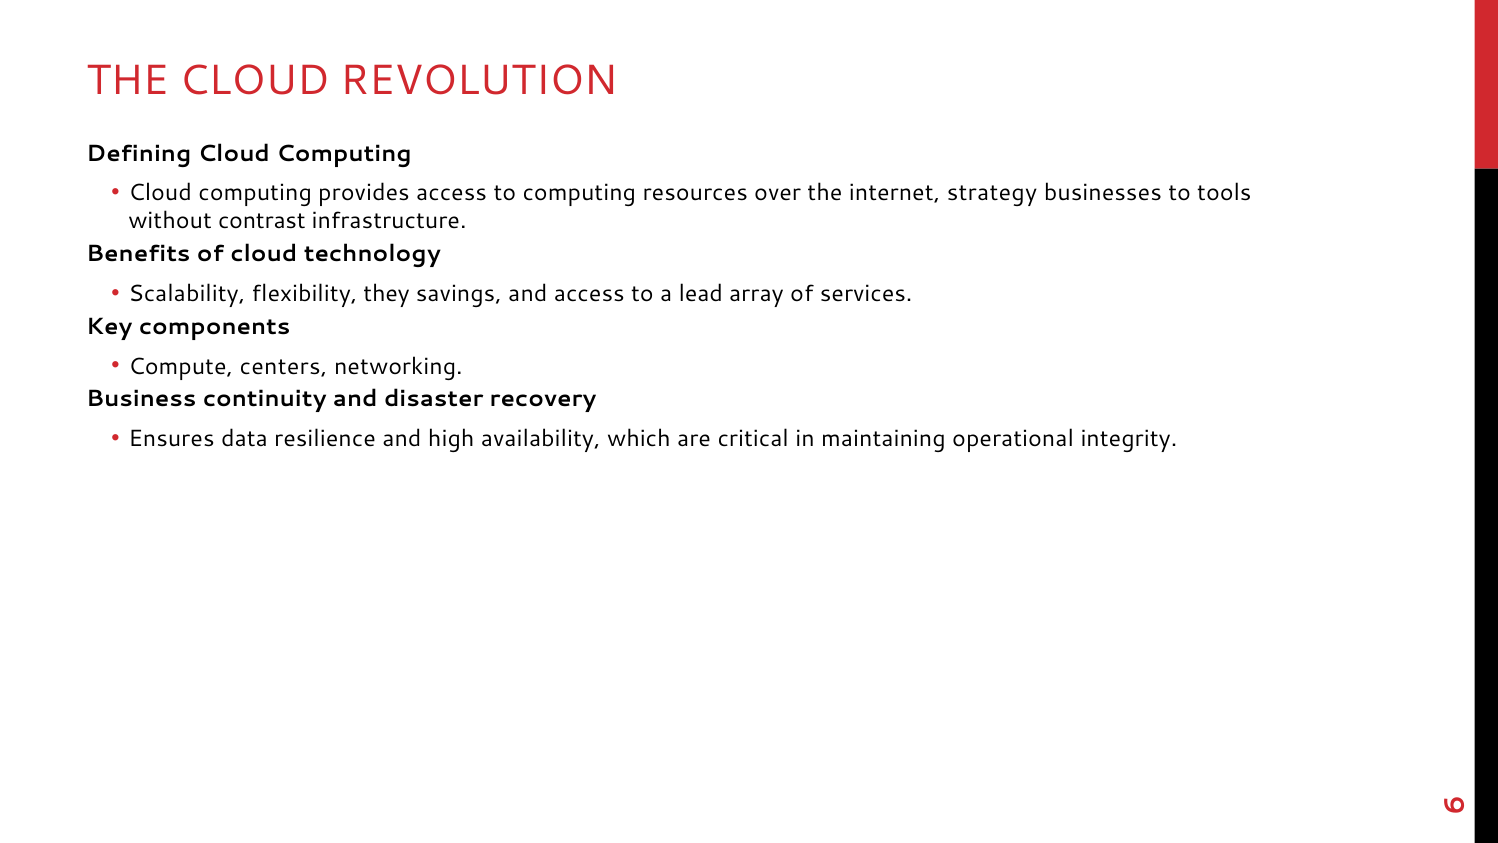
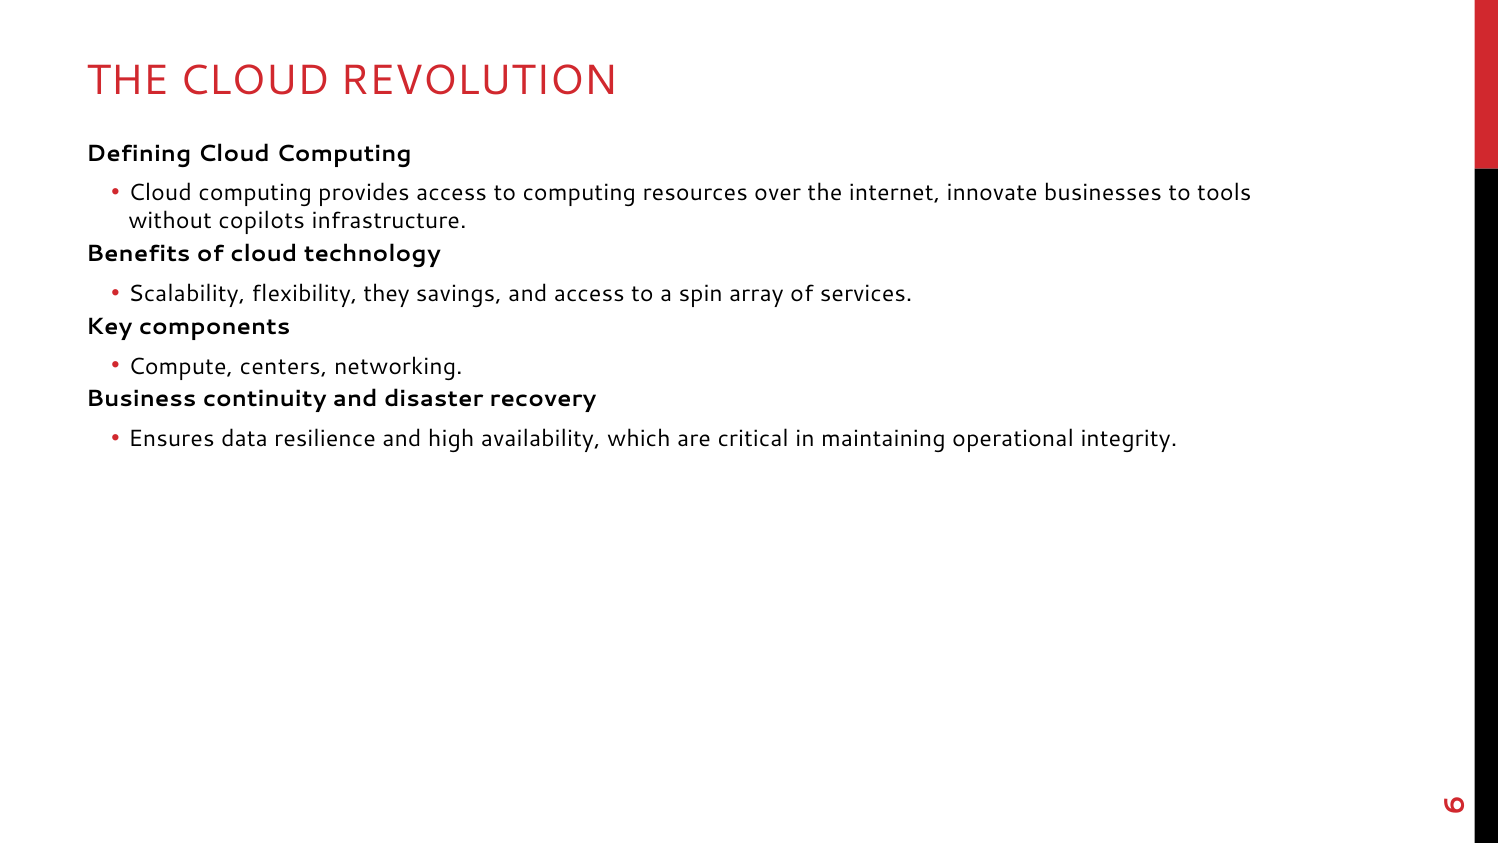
strategy: strategy -> innovate (992, 193)
contrast: contrast -> copilots (262, 221)
lead: lead -> spin (701, 294)
